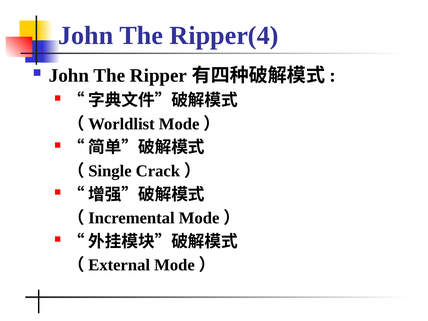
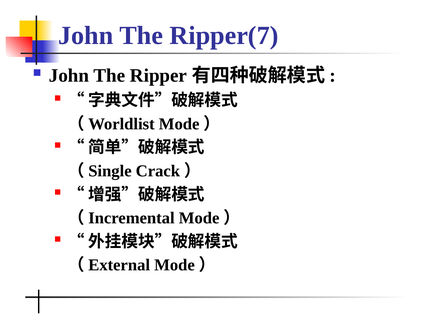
Ripper(4: Ripper(4 -> Ripper(7 (224, 36)
